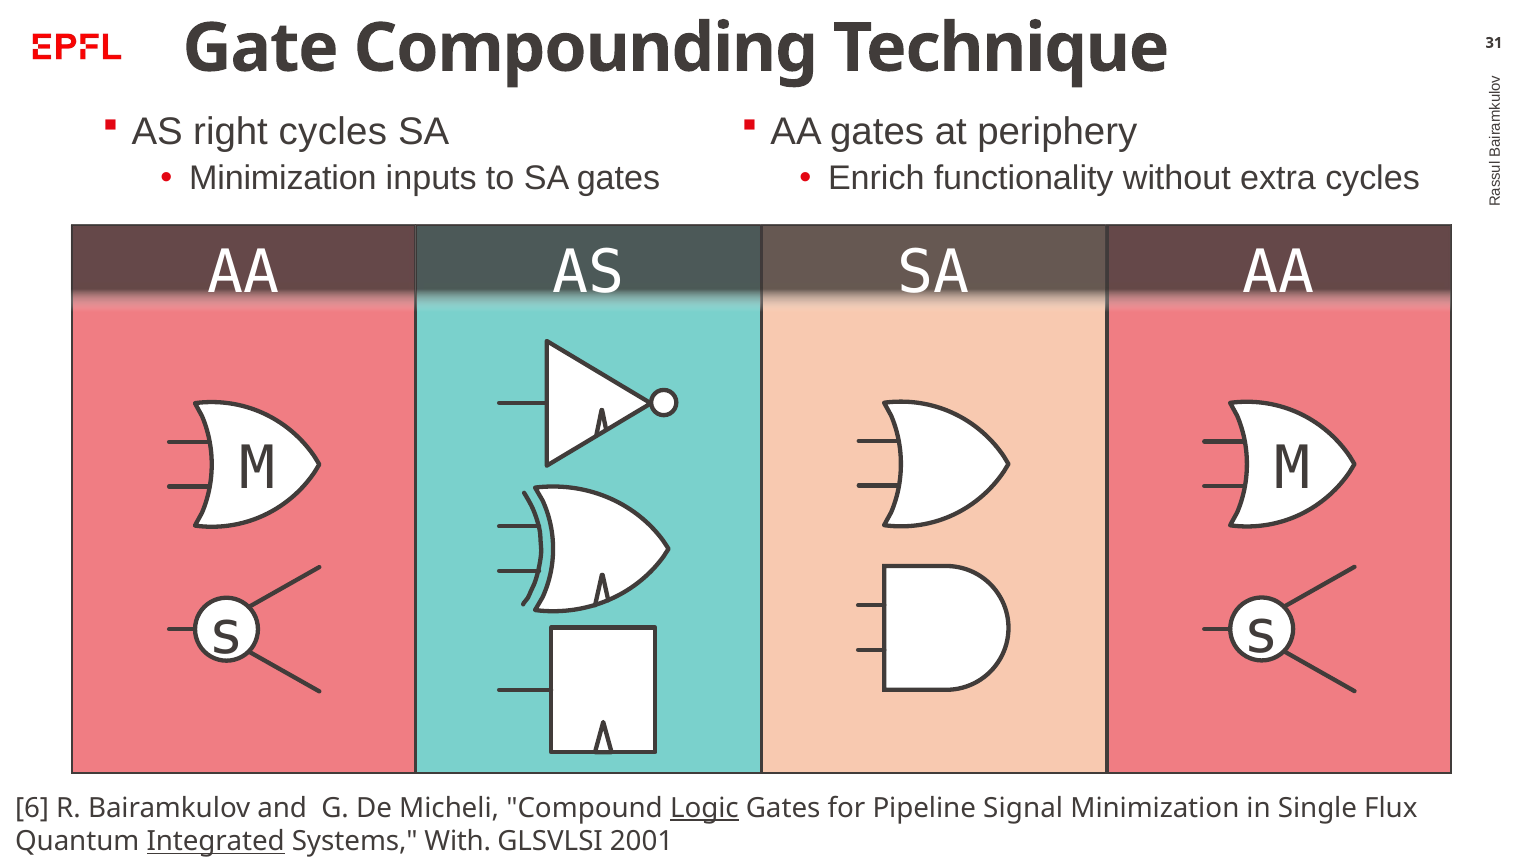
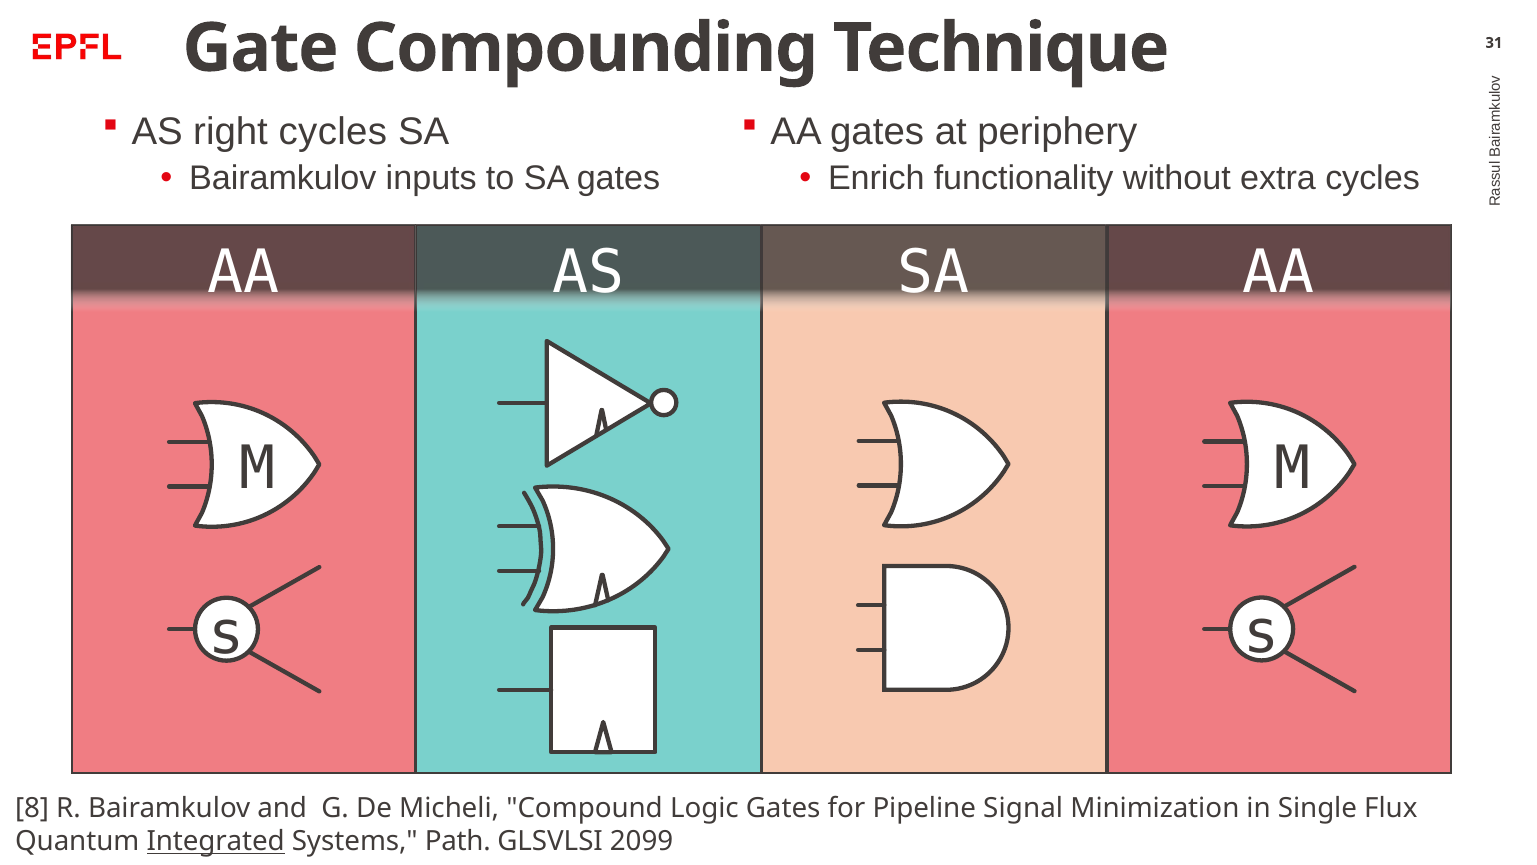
Minimization: Minimization -> Bairamkulov (283, 178)
6: 6 -> 8 (32, 808)
Logic underline: present -> none (704, 808)
With: With -> Path (458, 841)
2001: 2001 -> 2099 (642, 841)
